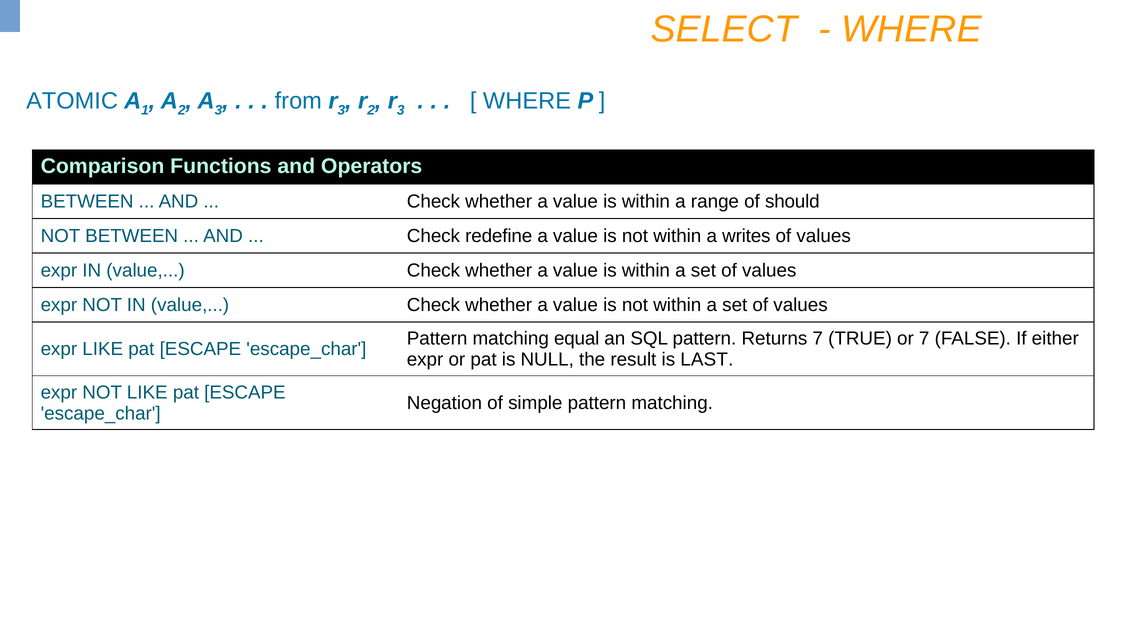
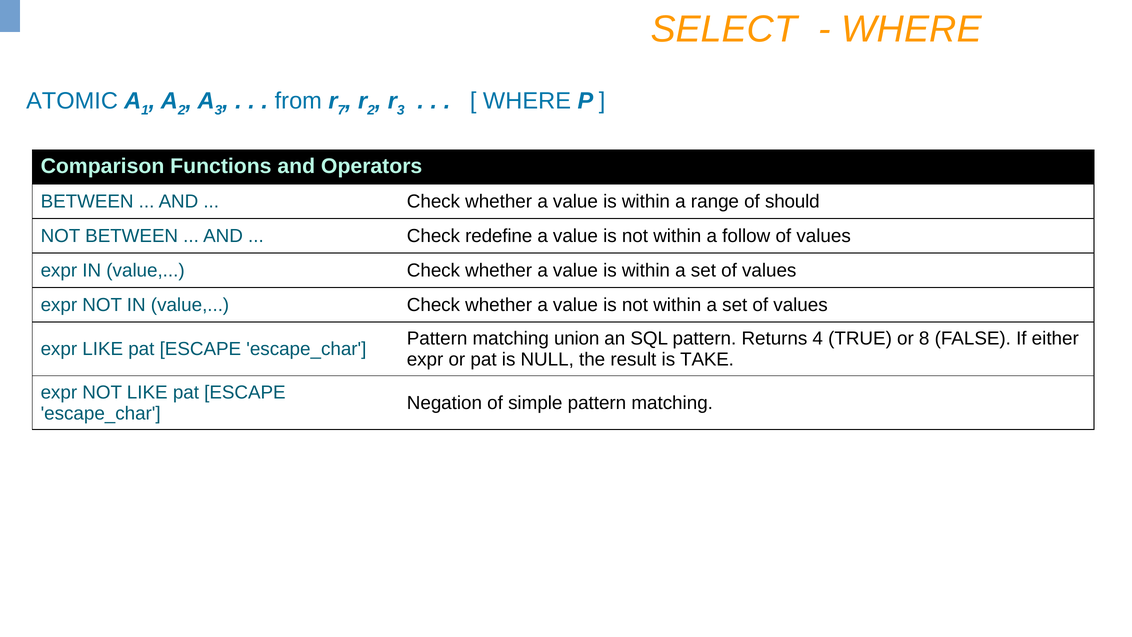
3: 3 -> 7 (341, 110)
writes: writes -> follow (746, 236)
equal: equal -> union (577, 338)
Returns 7: 7 -> 4 (818, 338)
or 7: 7 -> 8 (924, 338)
LAST: LAST -> TAKE (707, 359)
